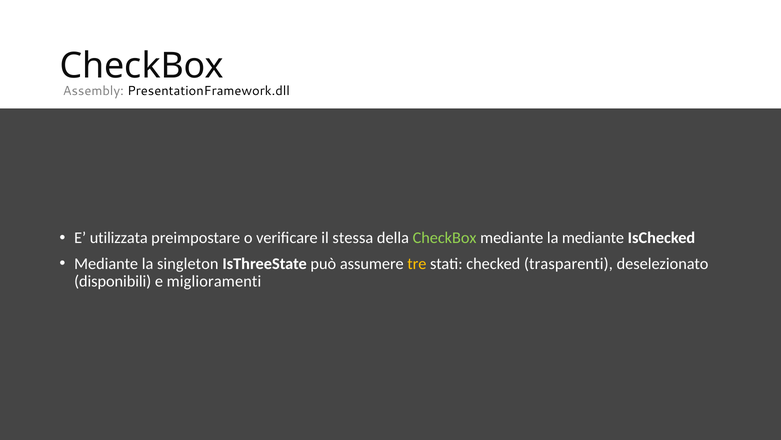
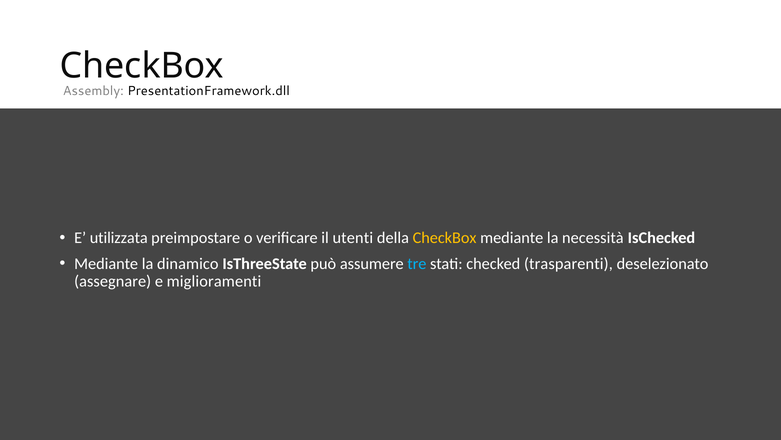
stessa: stessa -> utenti (353, 238)
CheckBox colour: light green -> yellow (445, 238)
la mediante: mediante -> necessità (593, 238)
singleton: singleton -> dinamico (188, 263)
tre colour: yellow -> light blue (417, 263)
disponibili: disponibili -> assegnare (113, 281)
